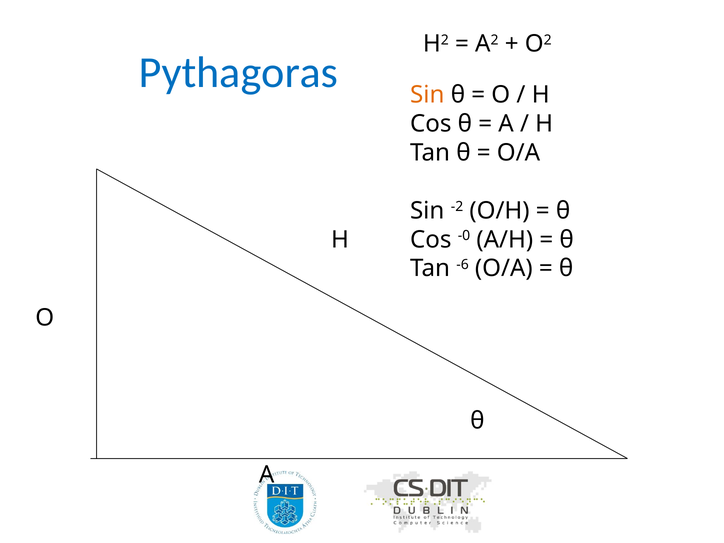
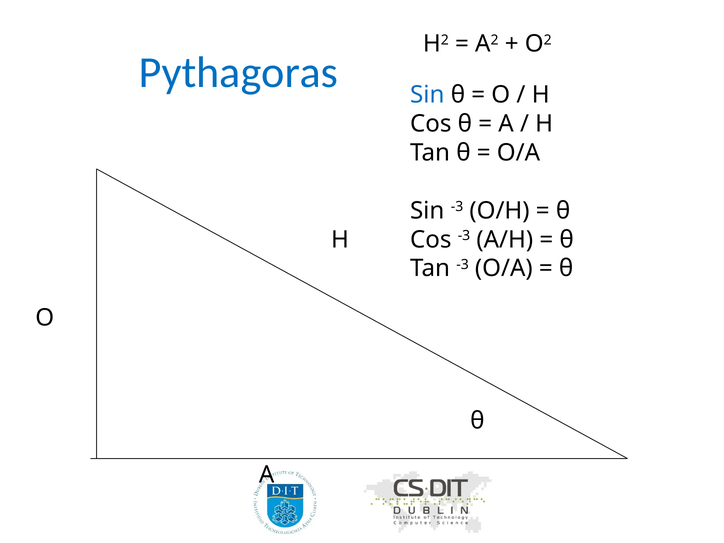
Sin colour: orange -> blue (427, 95)
Sin -2: -2 -> -3 (457, 207)
Cos -0: -0 -> -3 (464, 236)
Tan -6: -6 -> -3 (463, 265)
